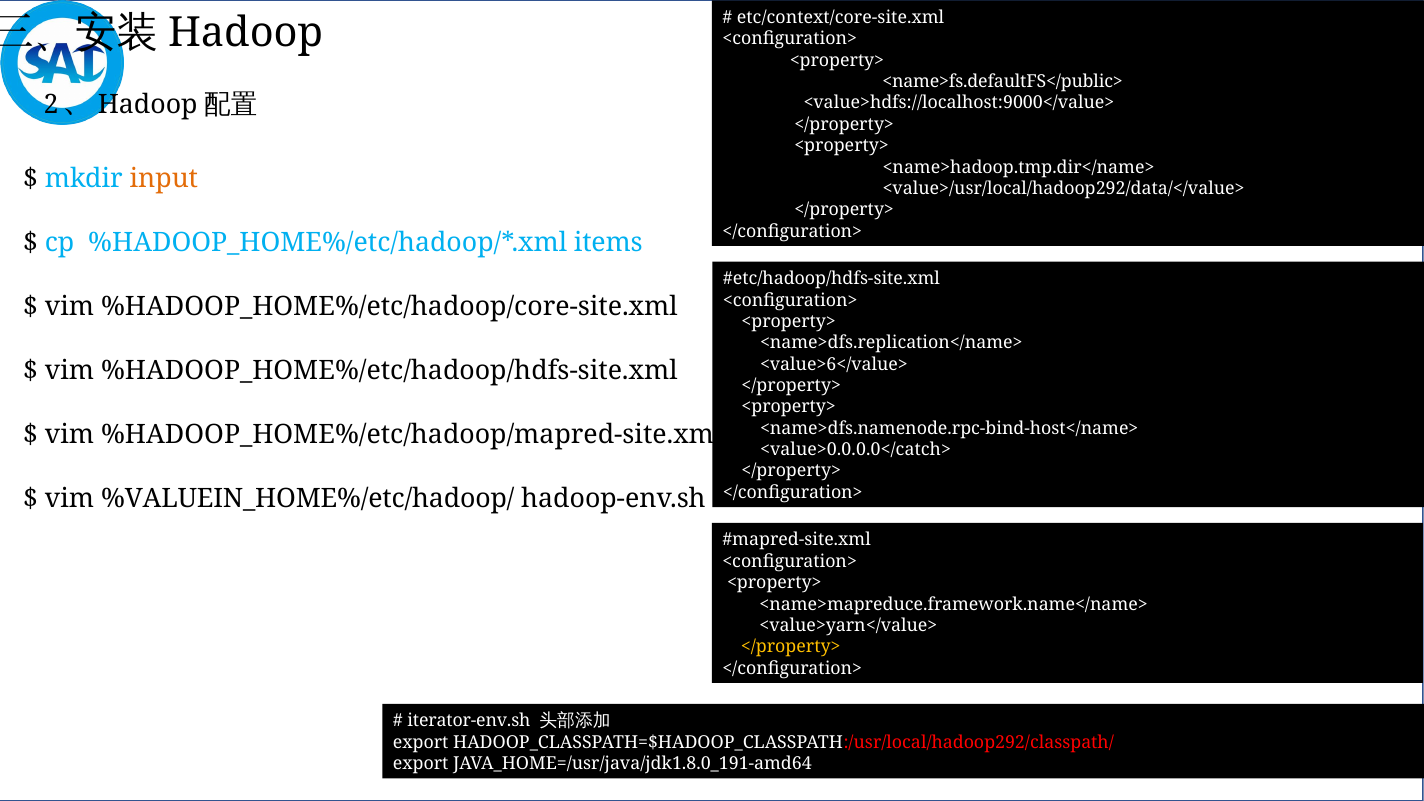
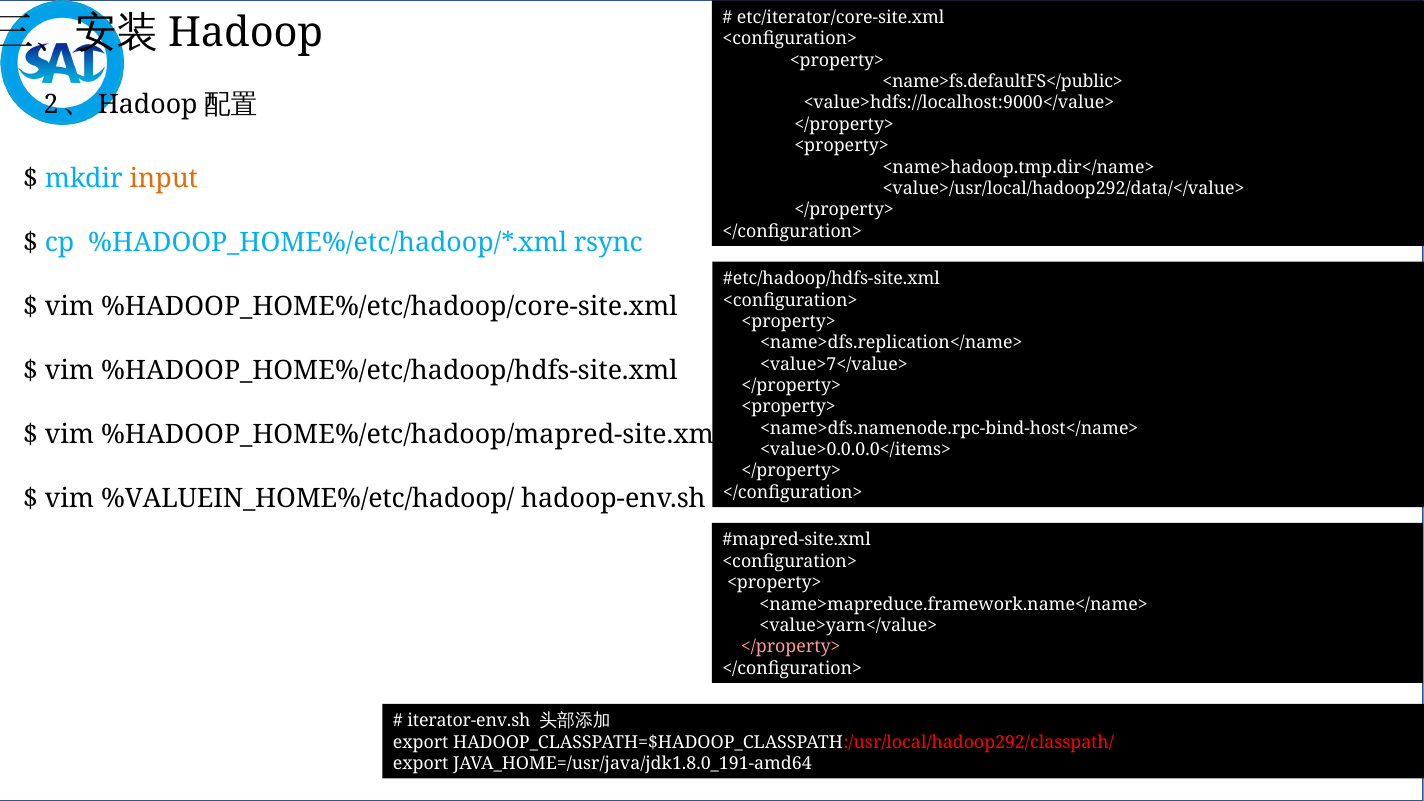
etc/context/core-site.xml: etc/context/core-site.xml -> etc/iterator/core-site.xml (841, 18)
items: items -> rsync (608, 243)
<value>6</value>: <value>6</value> -> <value>7</value> (834, 364)
<value>0.0.0.0</catch>: <value>0.0.0.0</catch> -> <value>0.0.0.0</items> (856, 450)
</property> colour: yellow -> pink (791, 647)
